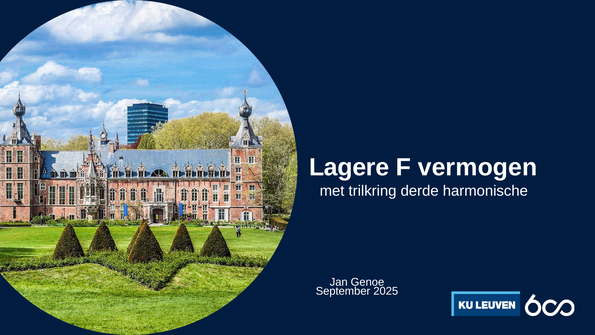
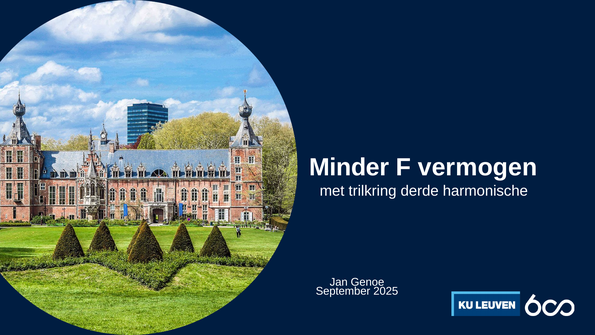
Lagere: Lagere -> Minder (349, 167)
